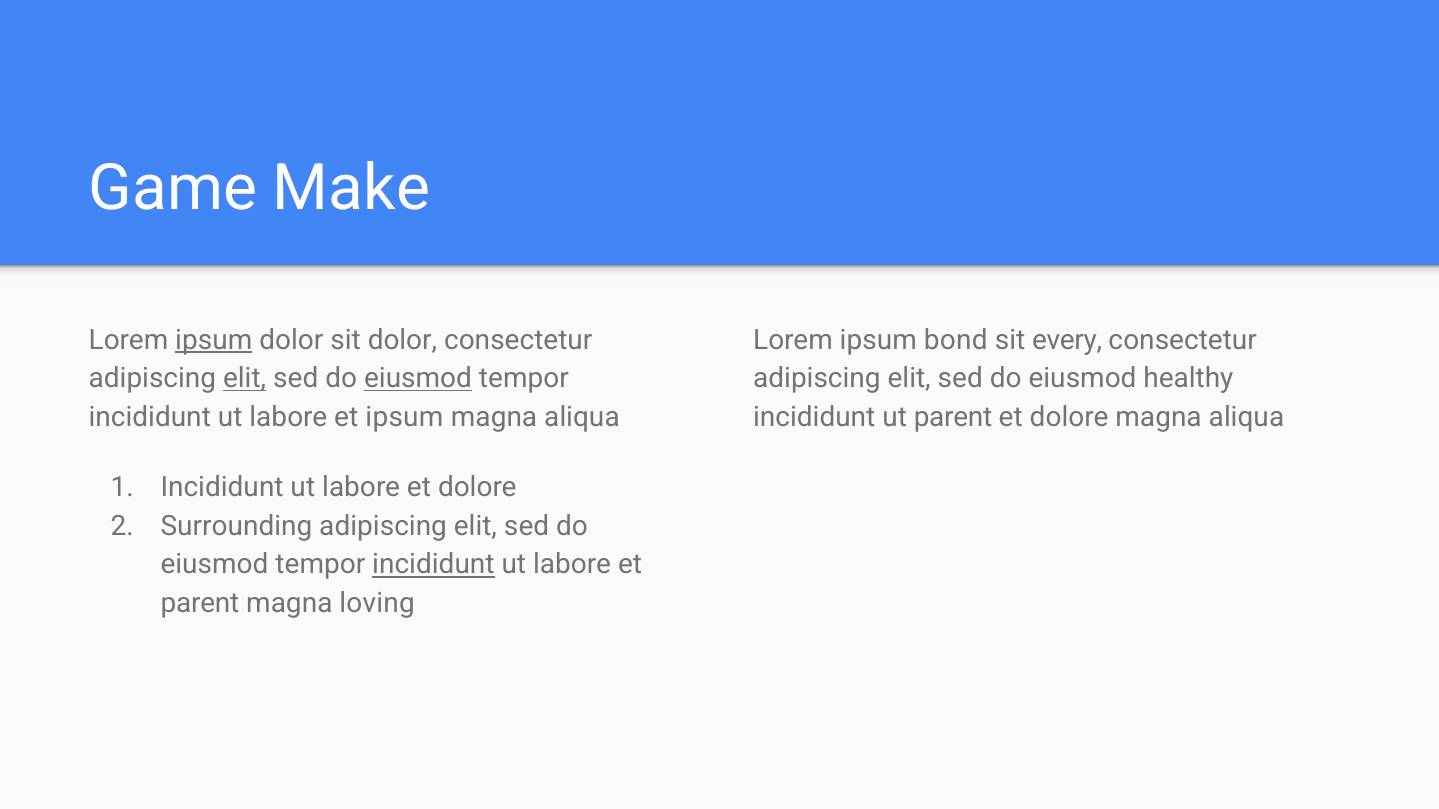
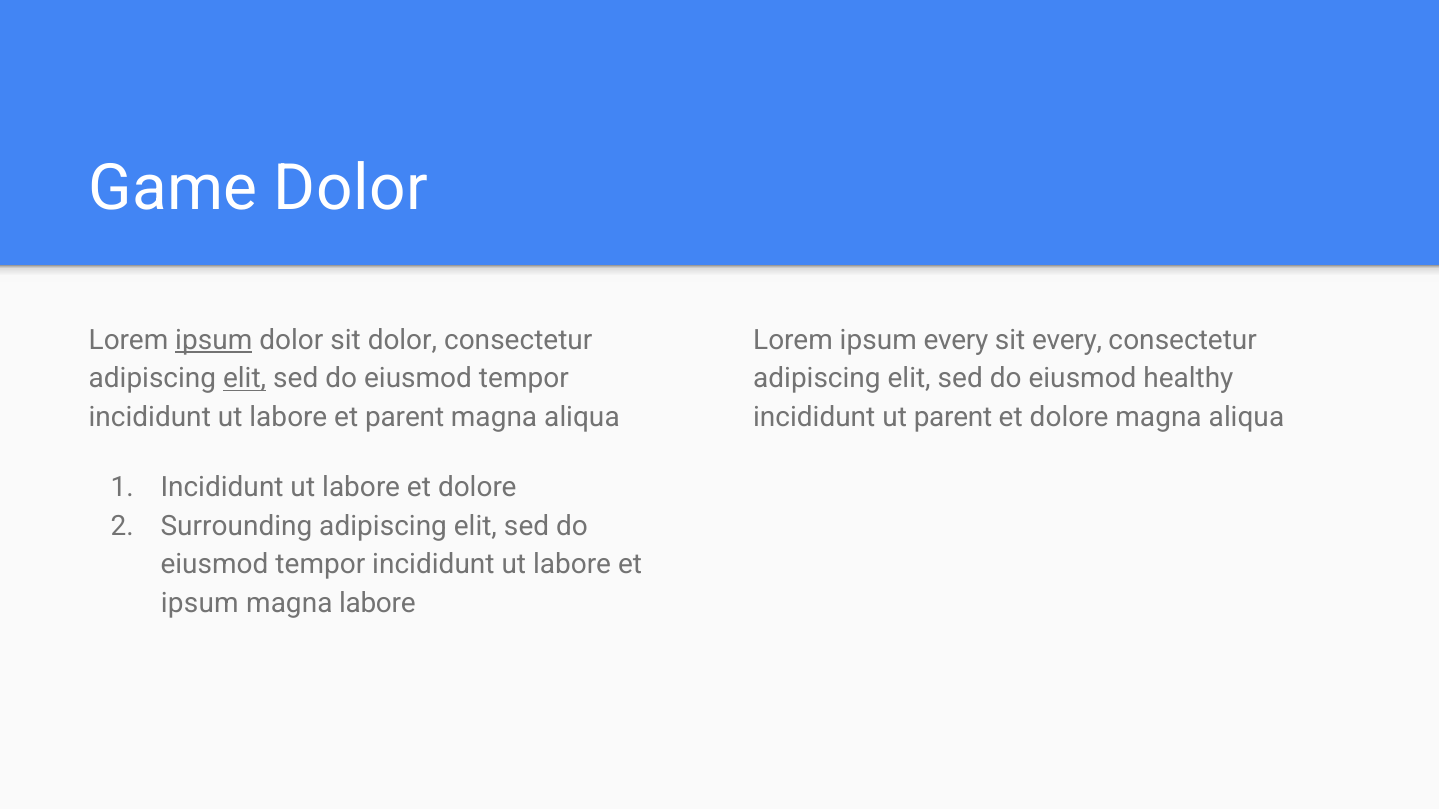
Game Make: Make -> Dolor (351, 189)
ipsum bond: bond -> every (956, 340)
eiusmod underline: present -> none (418, 379)
et ipsum: ipsum -> parent (405, 417)
incididunt underline: present -> none (433, 565)
parent: parent -> ipsum (200, 604)
magna loving: loving -> labore (377, 604)
